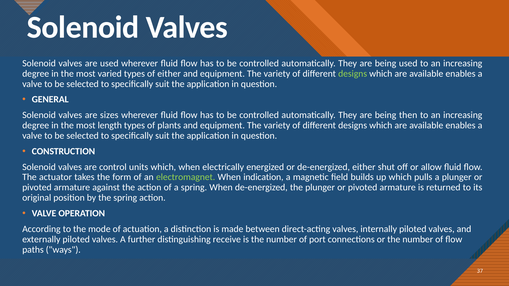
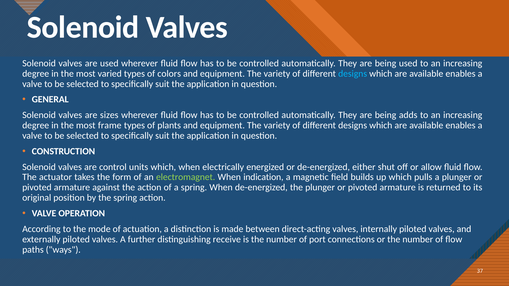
of either: either -> colors (169, 74)
designs colour: light green -> light blue (353, 74)
then: then -> adds (408, 115)
length: length -> frame (110, 126)
